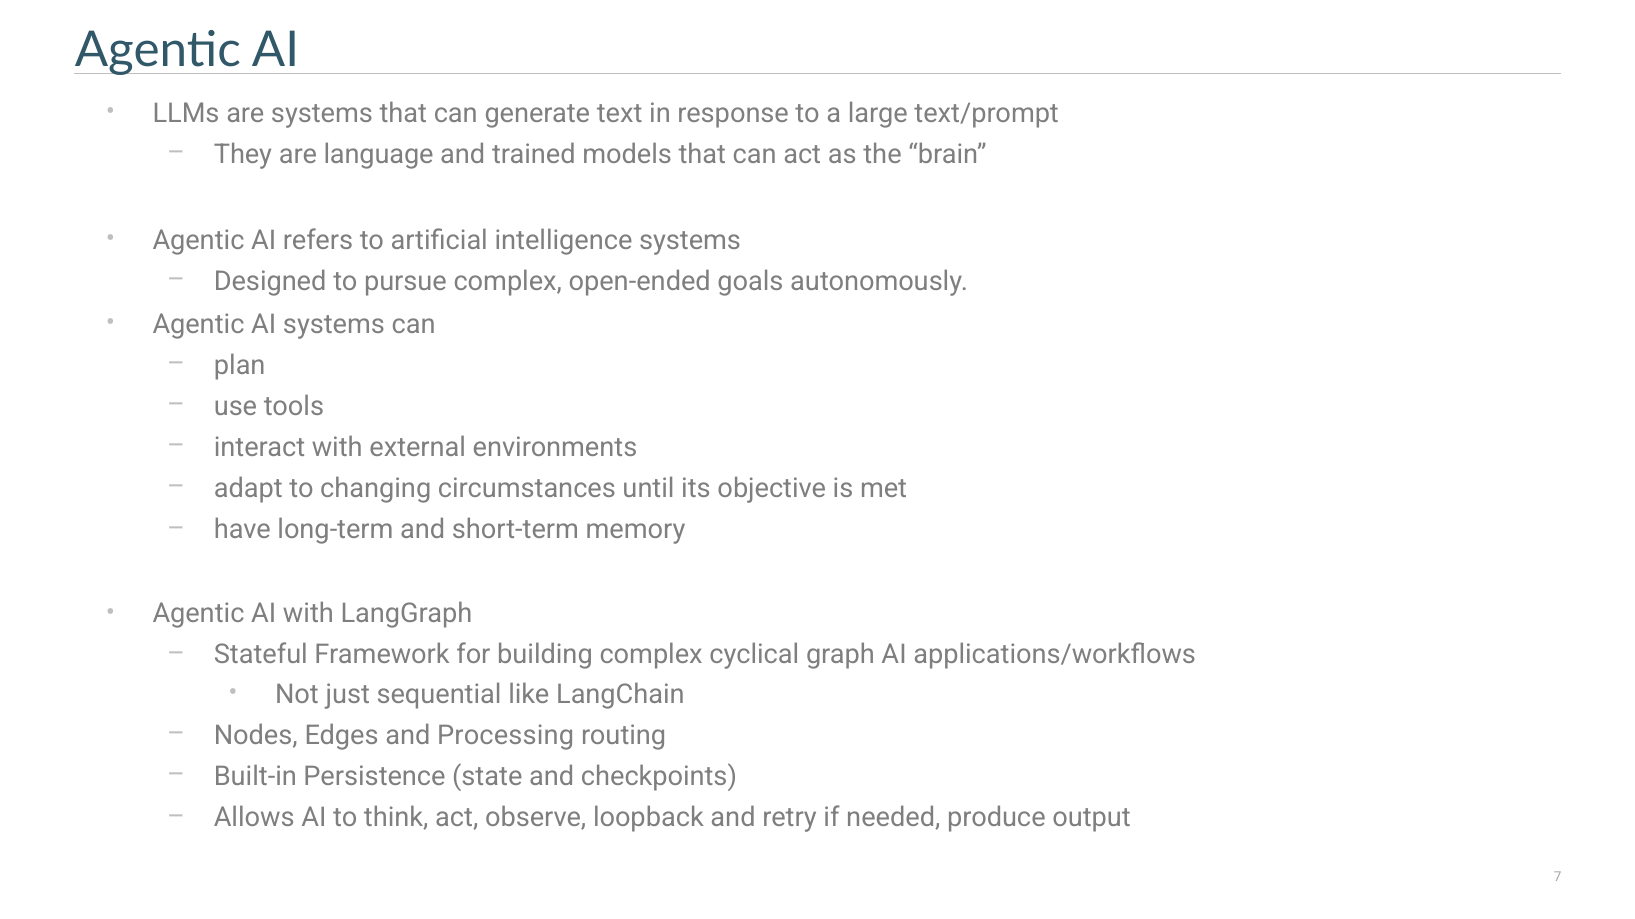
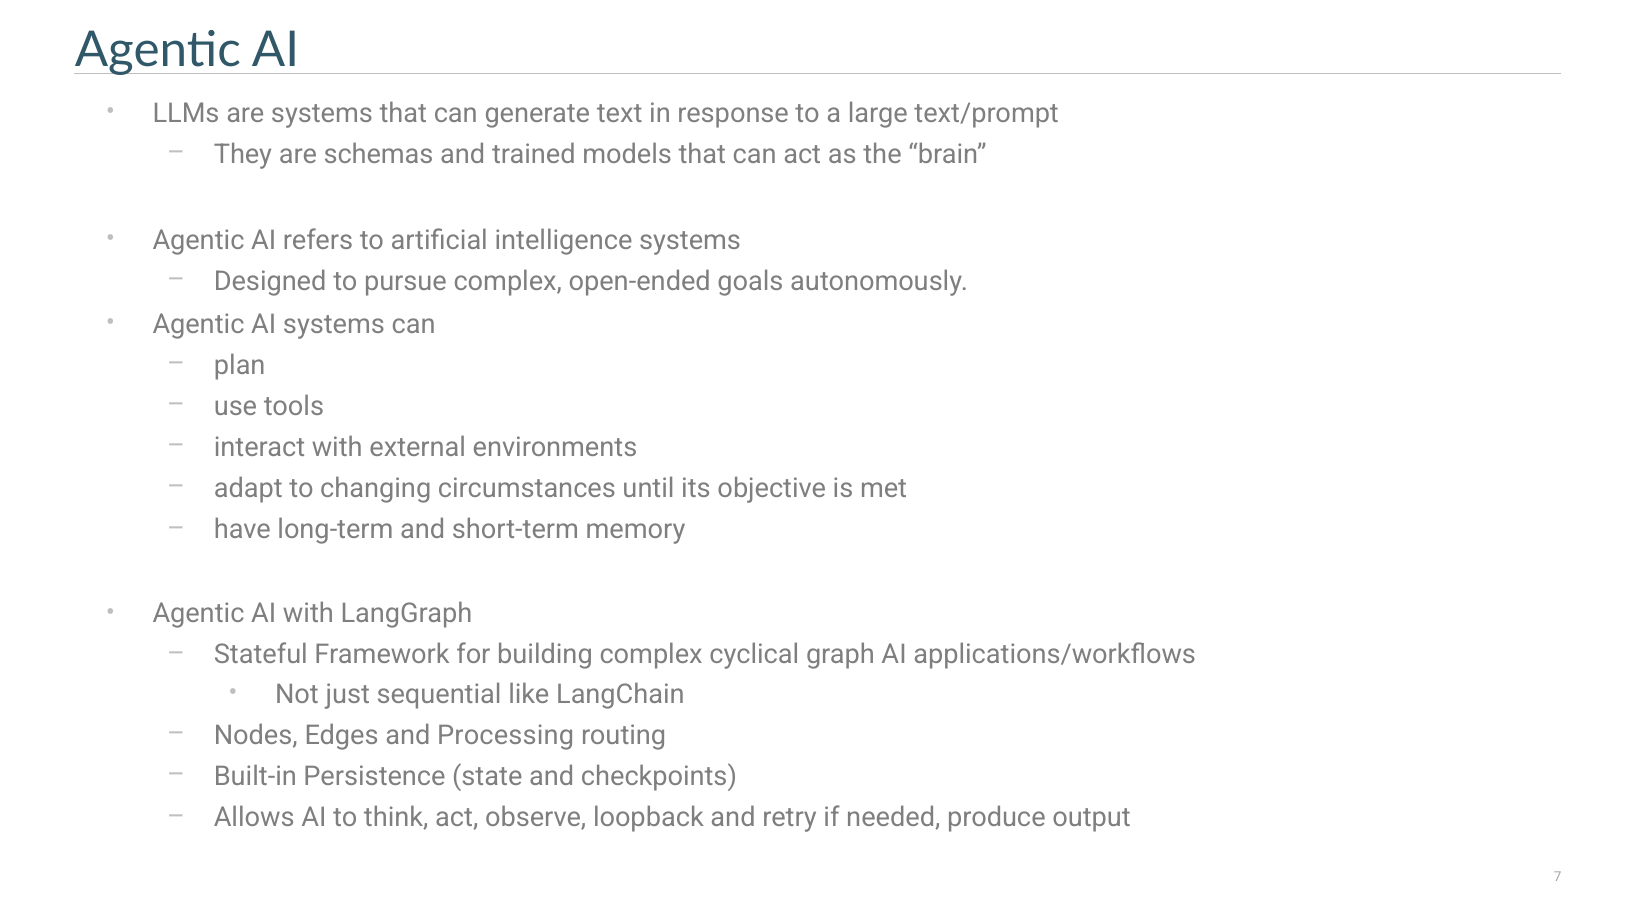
language: language -> schemas (379, 154)
